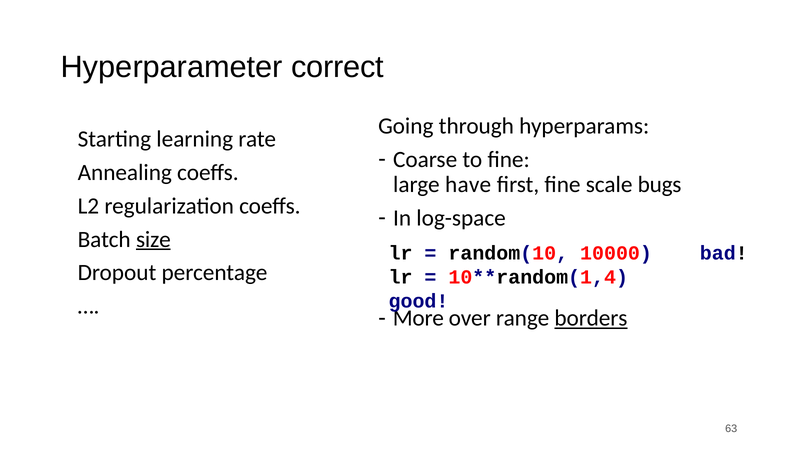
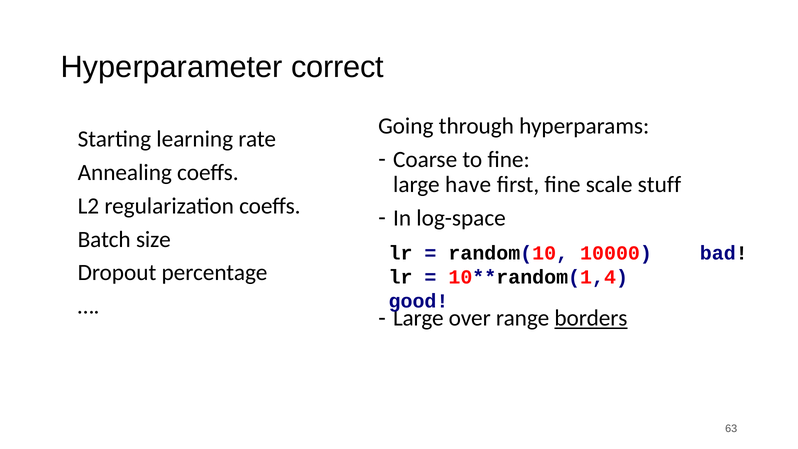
bugs: bugs -> stuff (659, 185)
size underline: present -> none (153, 239)
More: More -> Large (418, 318)
